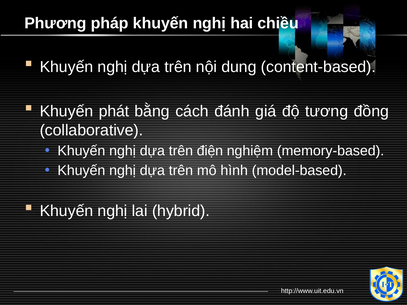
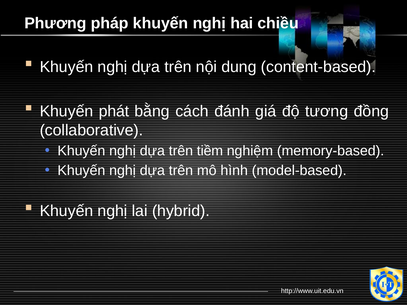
điện: điện -> tiềm (210, 151)
